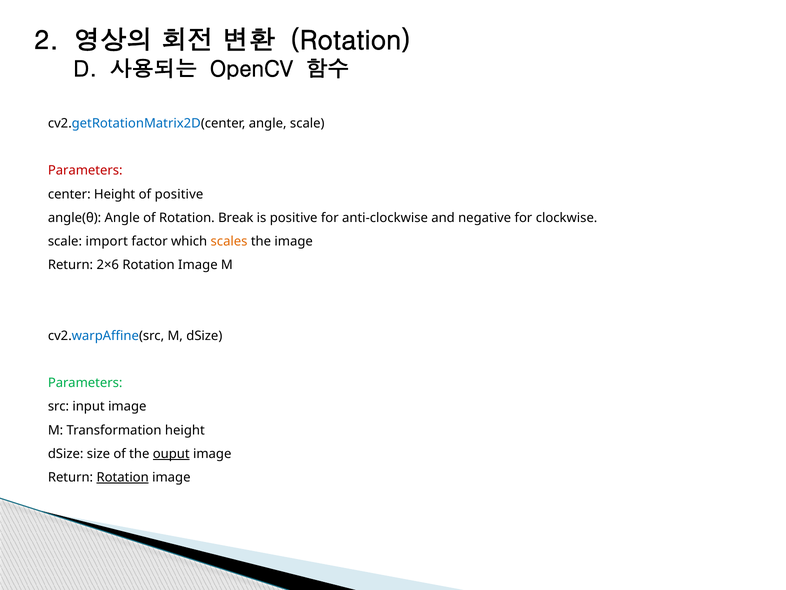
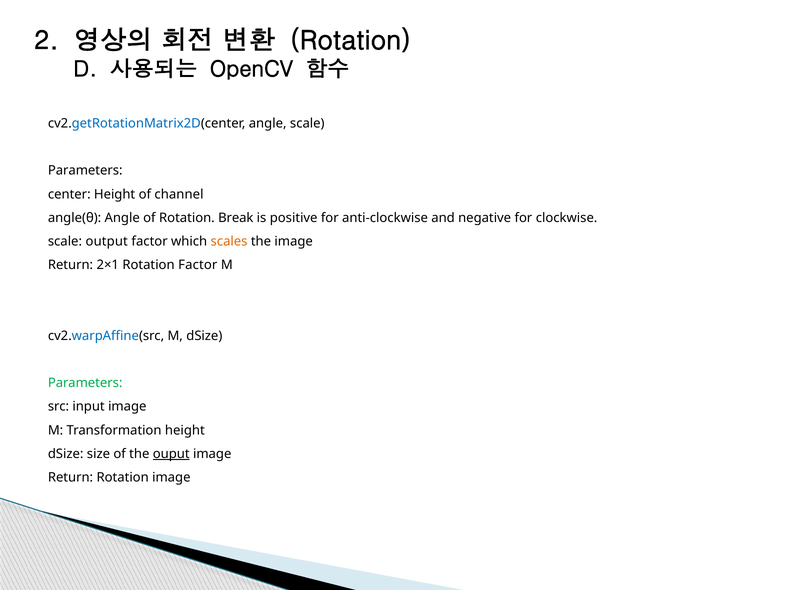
Parameters colour: red -> black (85, 170)
of positive: positive -> channel (179, 194)
import: import -> output (107, 241)
2×6: 2×6 -> 2×1 (108, 265)
Image: Image -> Factor (198, 265)
Rotation underline: present -> none (123, 477)
